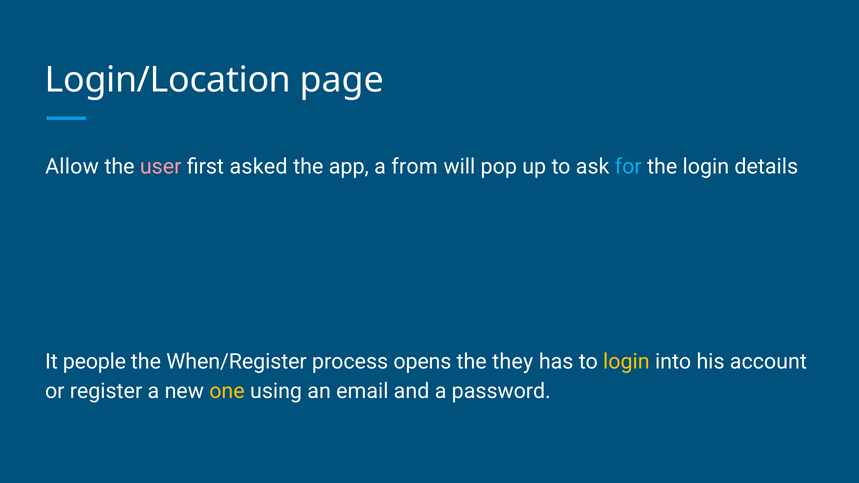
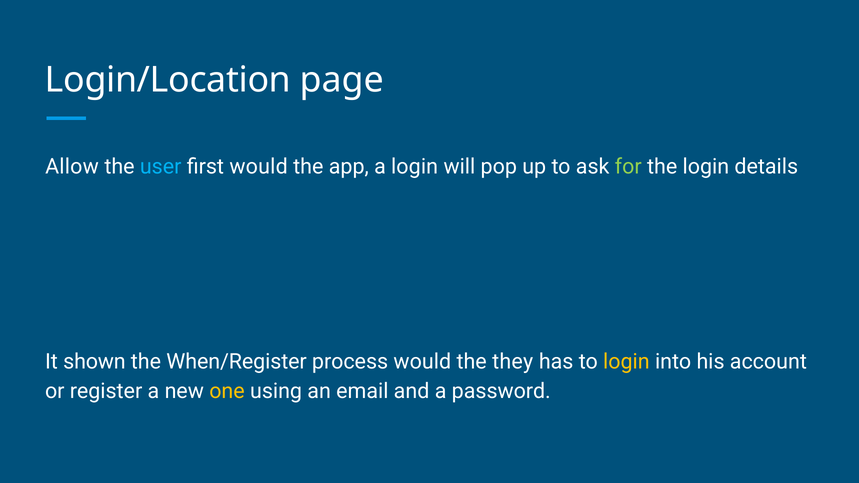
user colour: pink -> light blue (161, 167)
first asked: asked -> would (259, 167)
a from: from -> login (415, 167)
for colour: light blue -> light green (628, 167)
people: people -> shown (94, 362)
process opens: opens -> would (422, 362)
